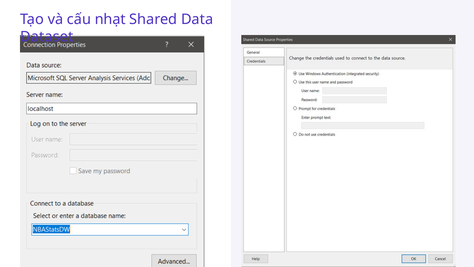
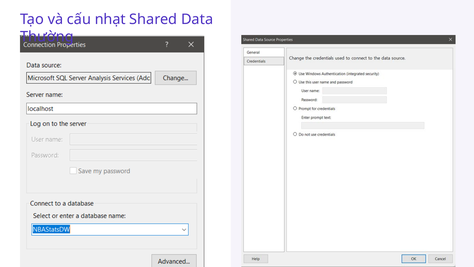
Dataset: Dataset -> Thường (47, 37)
